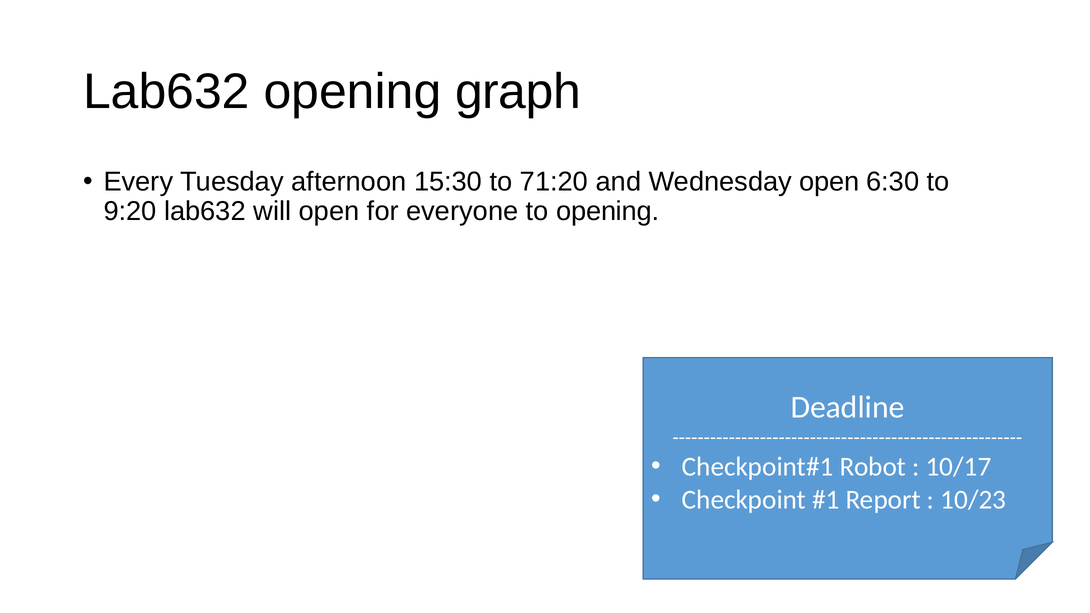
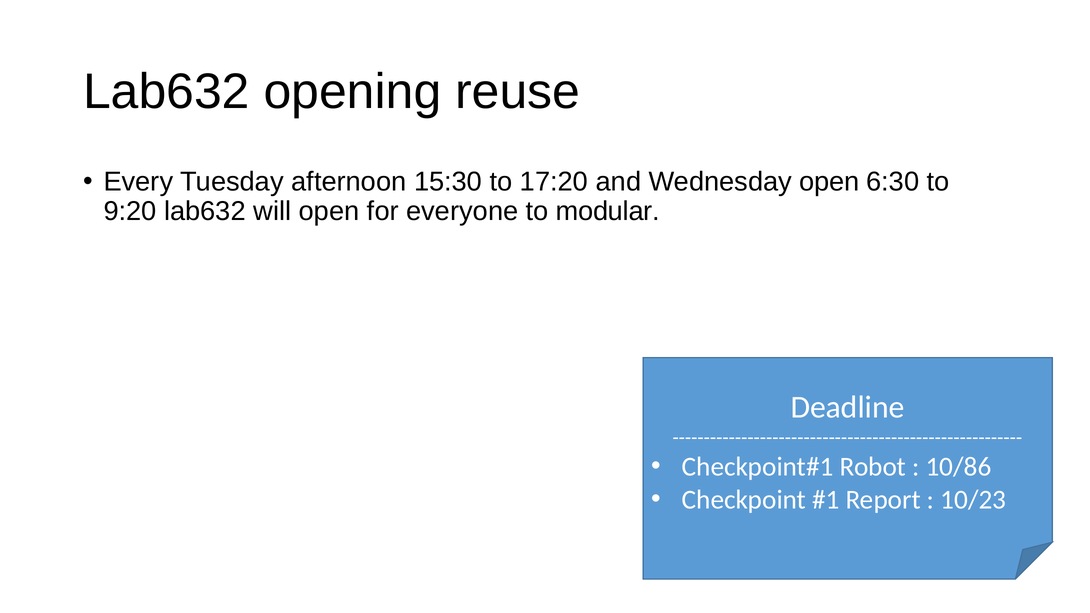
graph: graph -> reuse (518, 92)
71:20: 71:20 -> 17:20 (554, 182)
to opening: opening -> modular (608, 211)
10/17: 10/17 -> 10/86 (958, 467)
